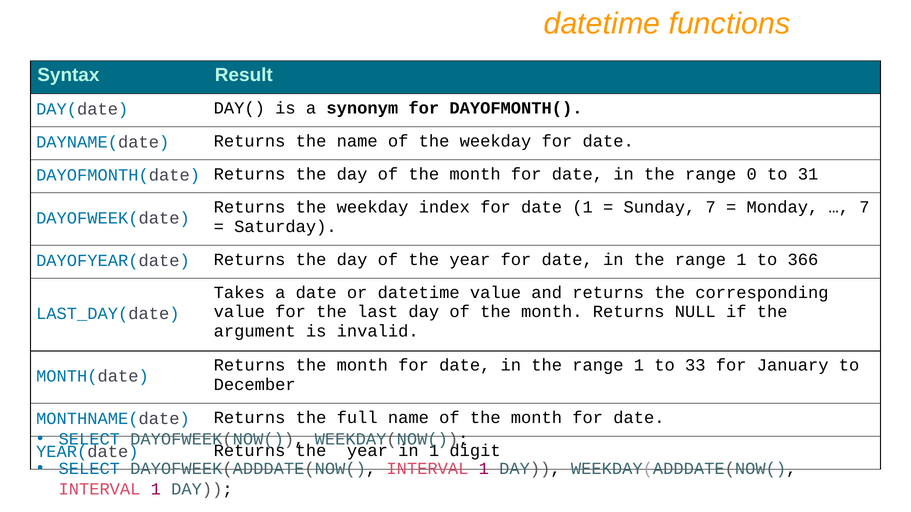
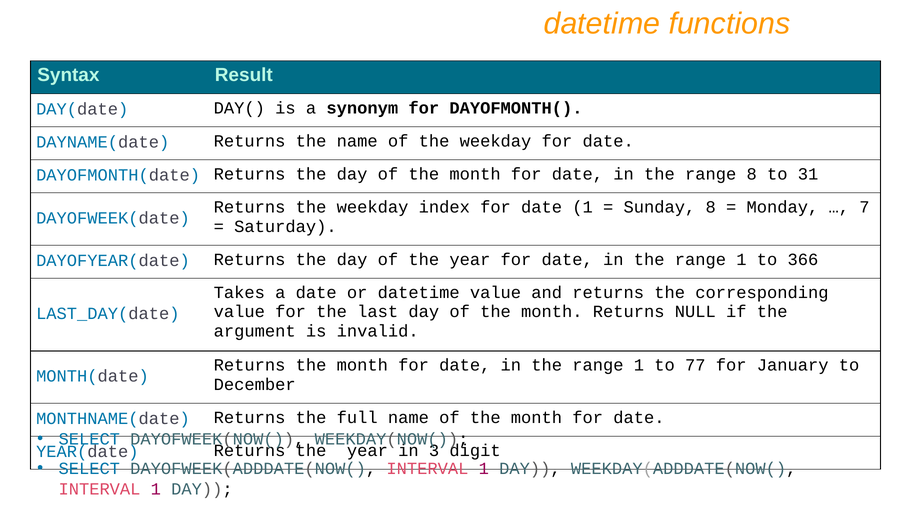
range 0: 0 -> 8 (752, 174)
Sunday 7: 7 -> 8 (711, 207)
33: 33 -> 77 (695, 366)
in 1: 1 -> 3 (434, 451)
